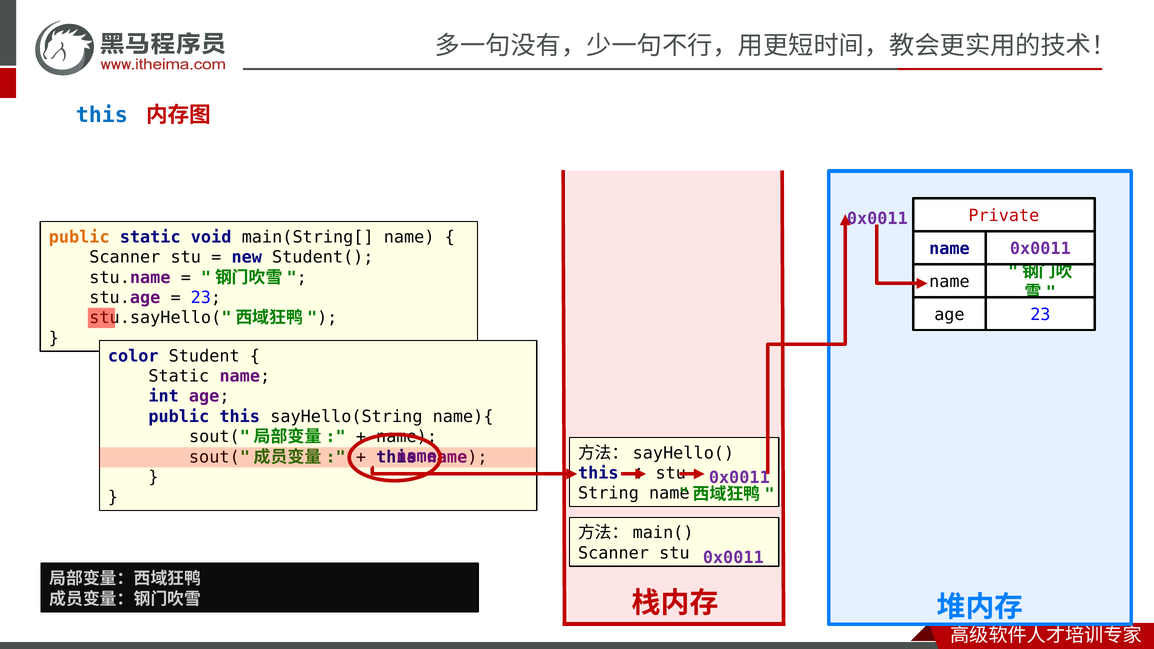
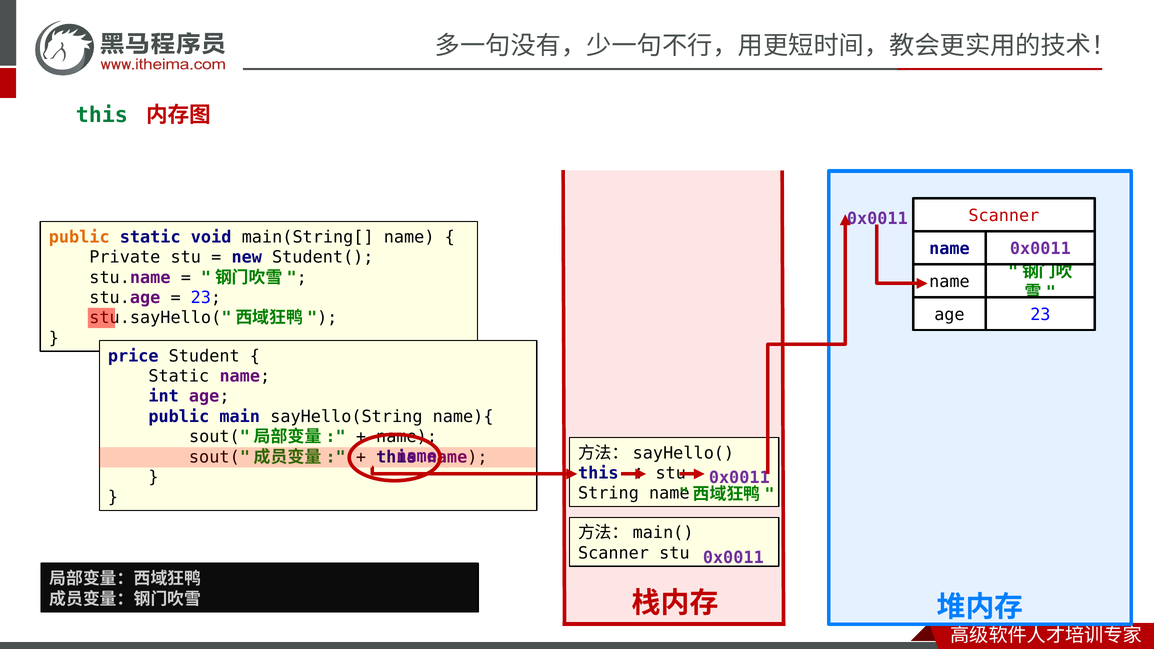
this colour: blue -> green (102, 115)
Private: Private -> Scanner (1004, 216)
Scanner: Scanner -> Private (125, 257)
color: color -> price (133, 356)
public this: this -> main (240, 417)
